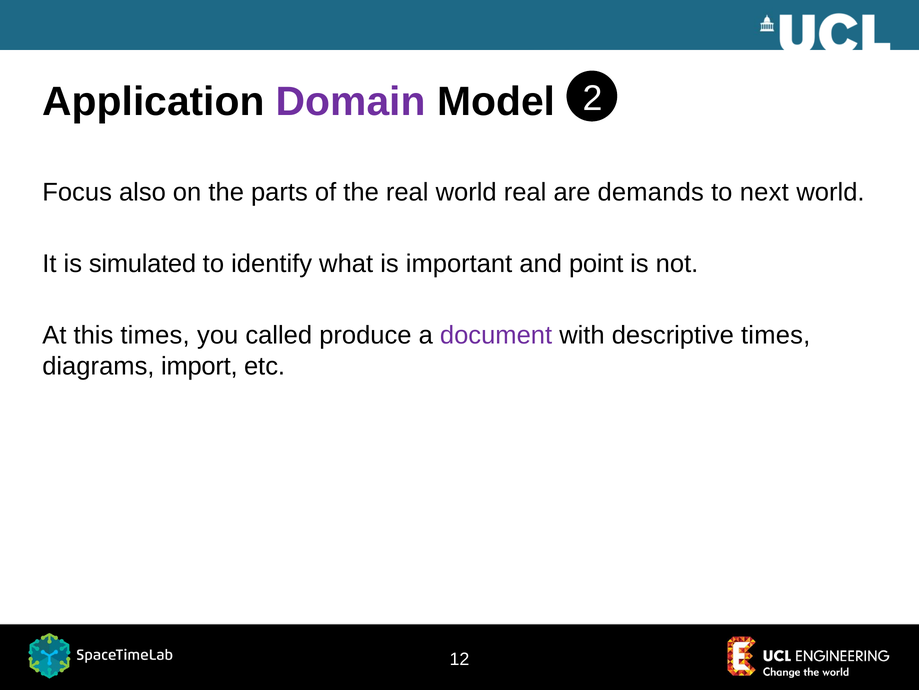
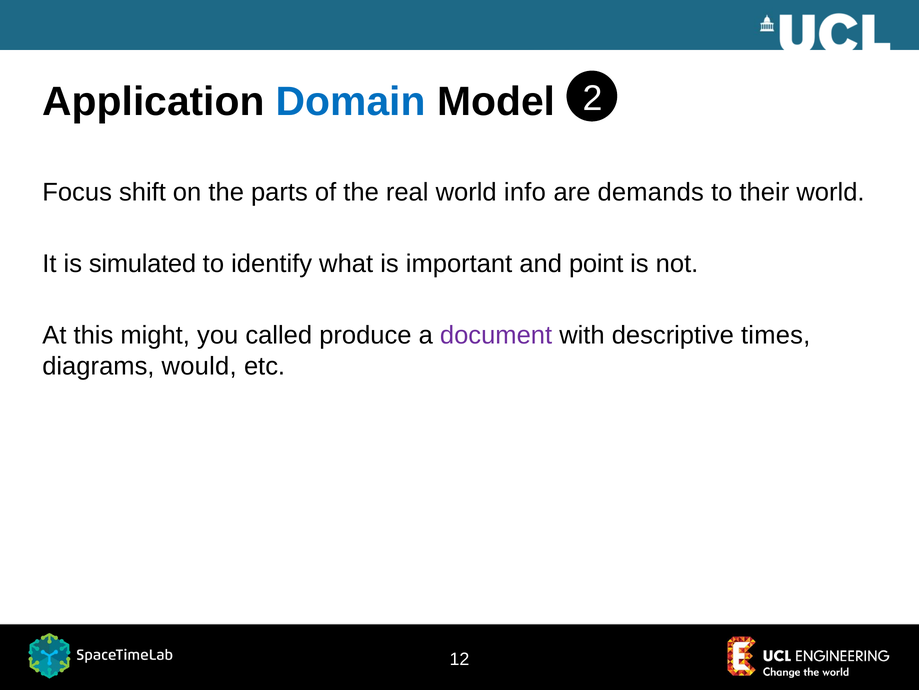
Domain colour: purple -> blue (351, 102)
also: also -> shift (142, 192)
world real: real -> info (525, 192)
next: next -> their (764, 192)
this times: times -> might (155, 335)
import: import -> would (199, 366)
